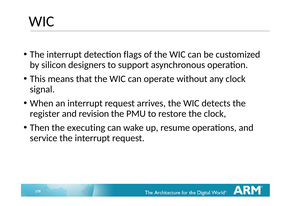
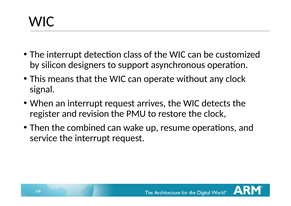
flags: flags -> class (133, 54)
executing: executing -> combined (86, 127)
